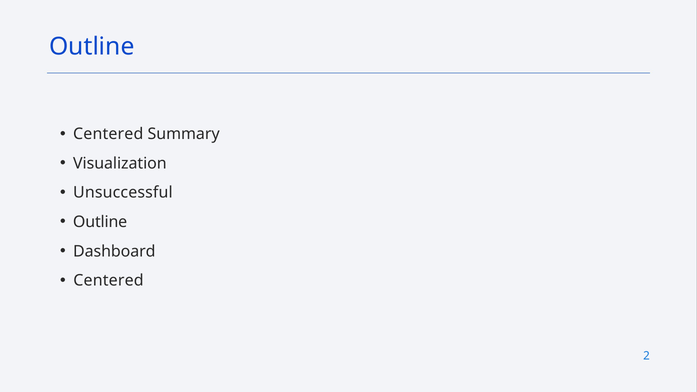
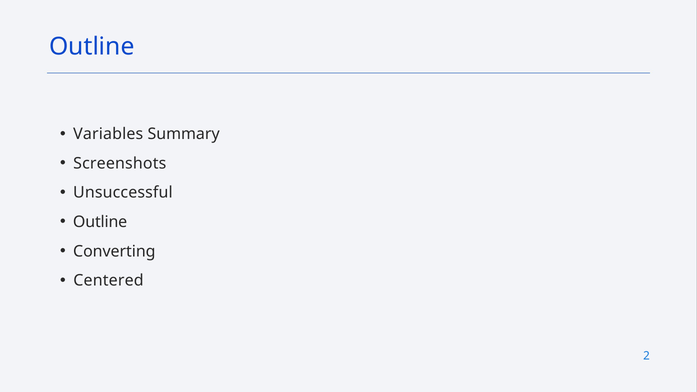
Centered: Centered -> Variables (108, 134)
Visualization: Visualization -> Screenshots (120, 163)
Dashboard: Dashboard -> Converting (114, 251)
